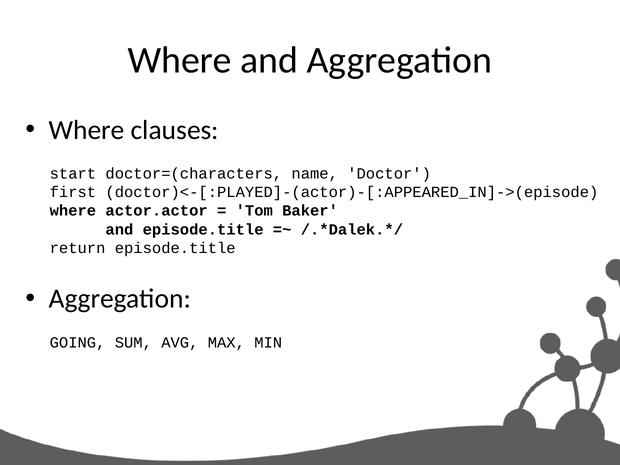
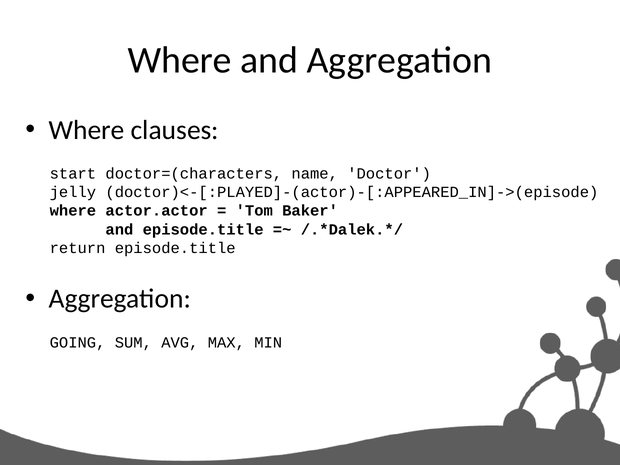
first: first -> jelly (73, 192)
